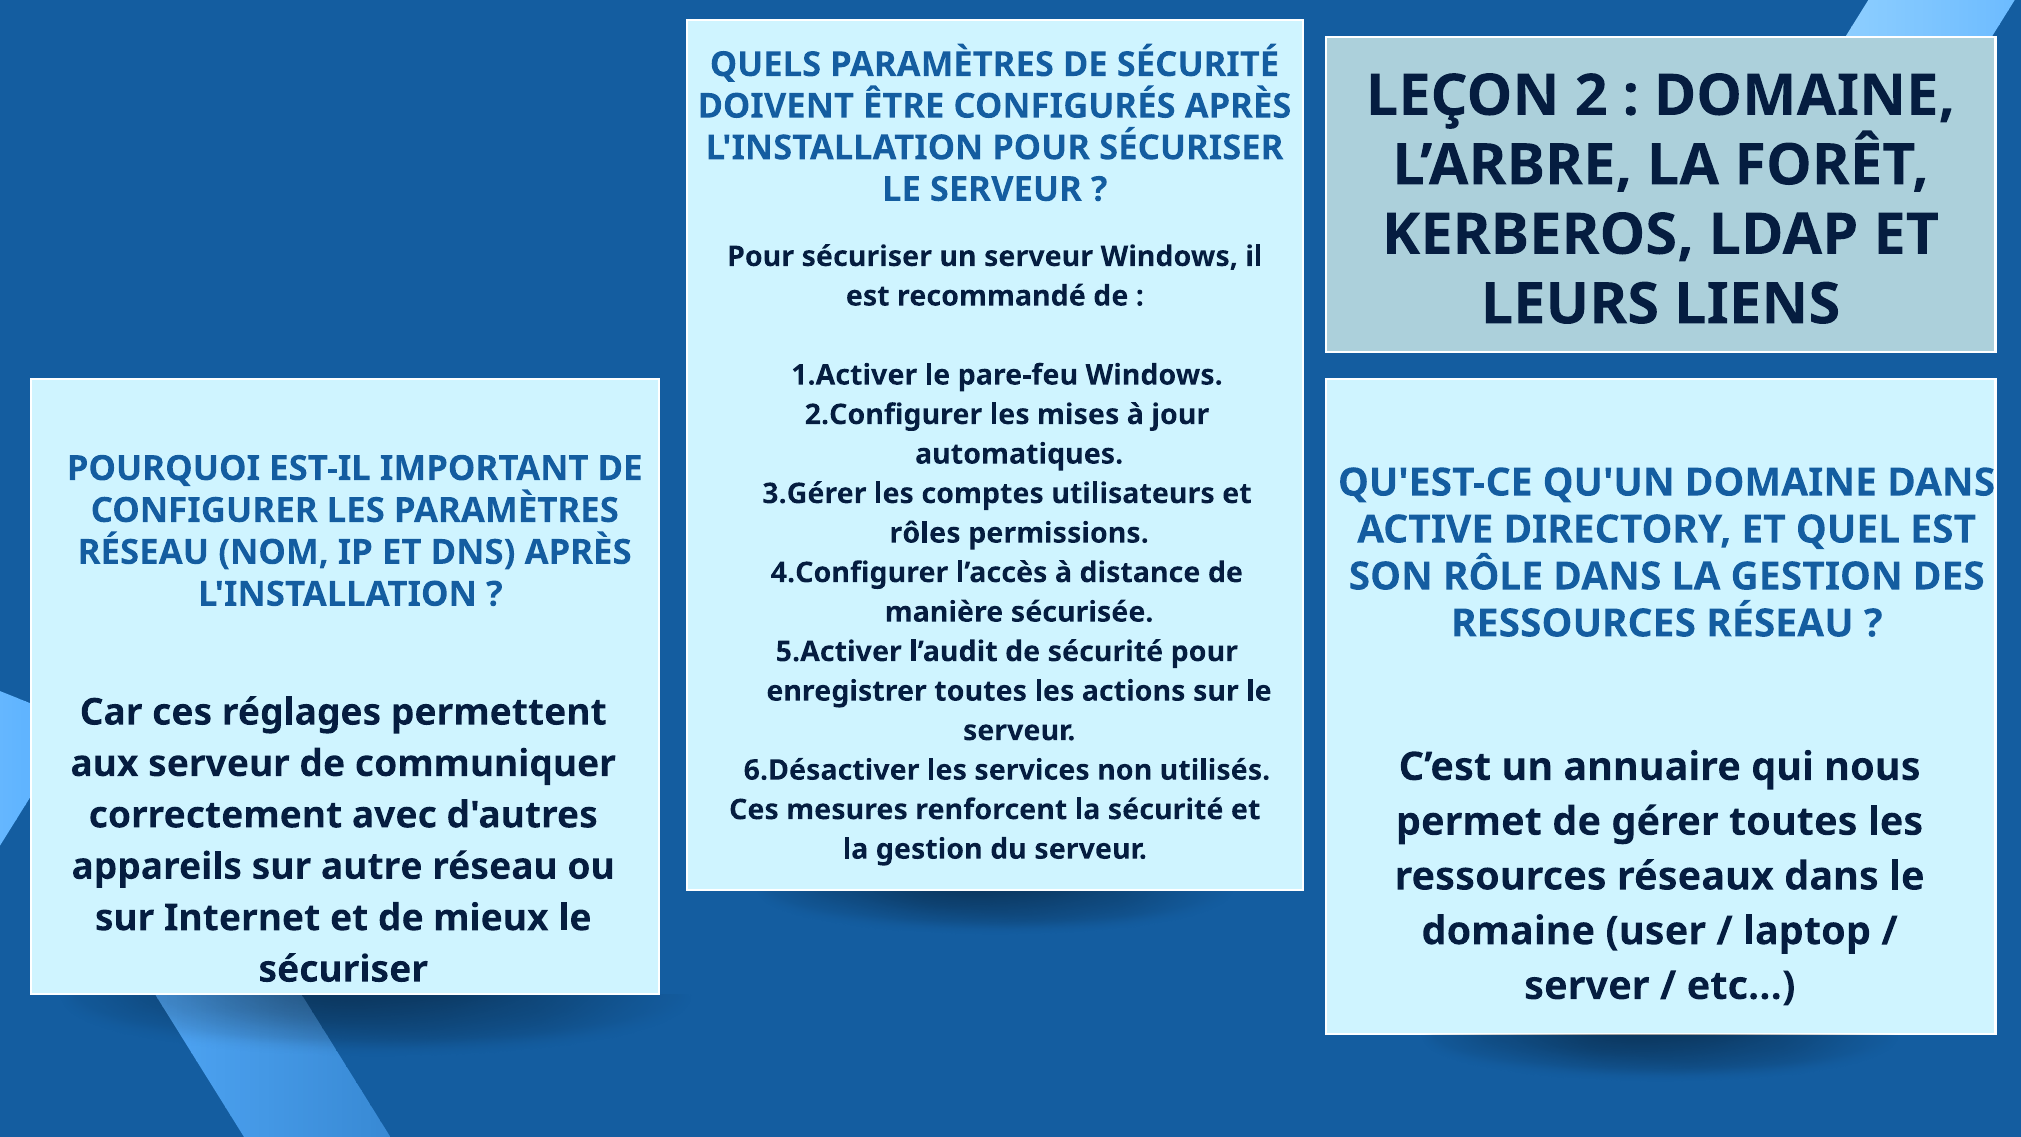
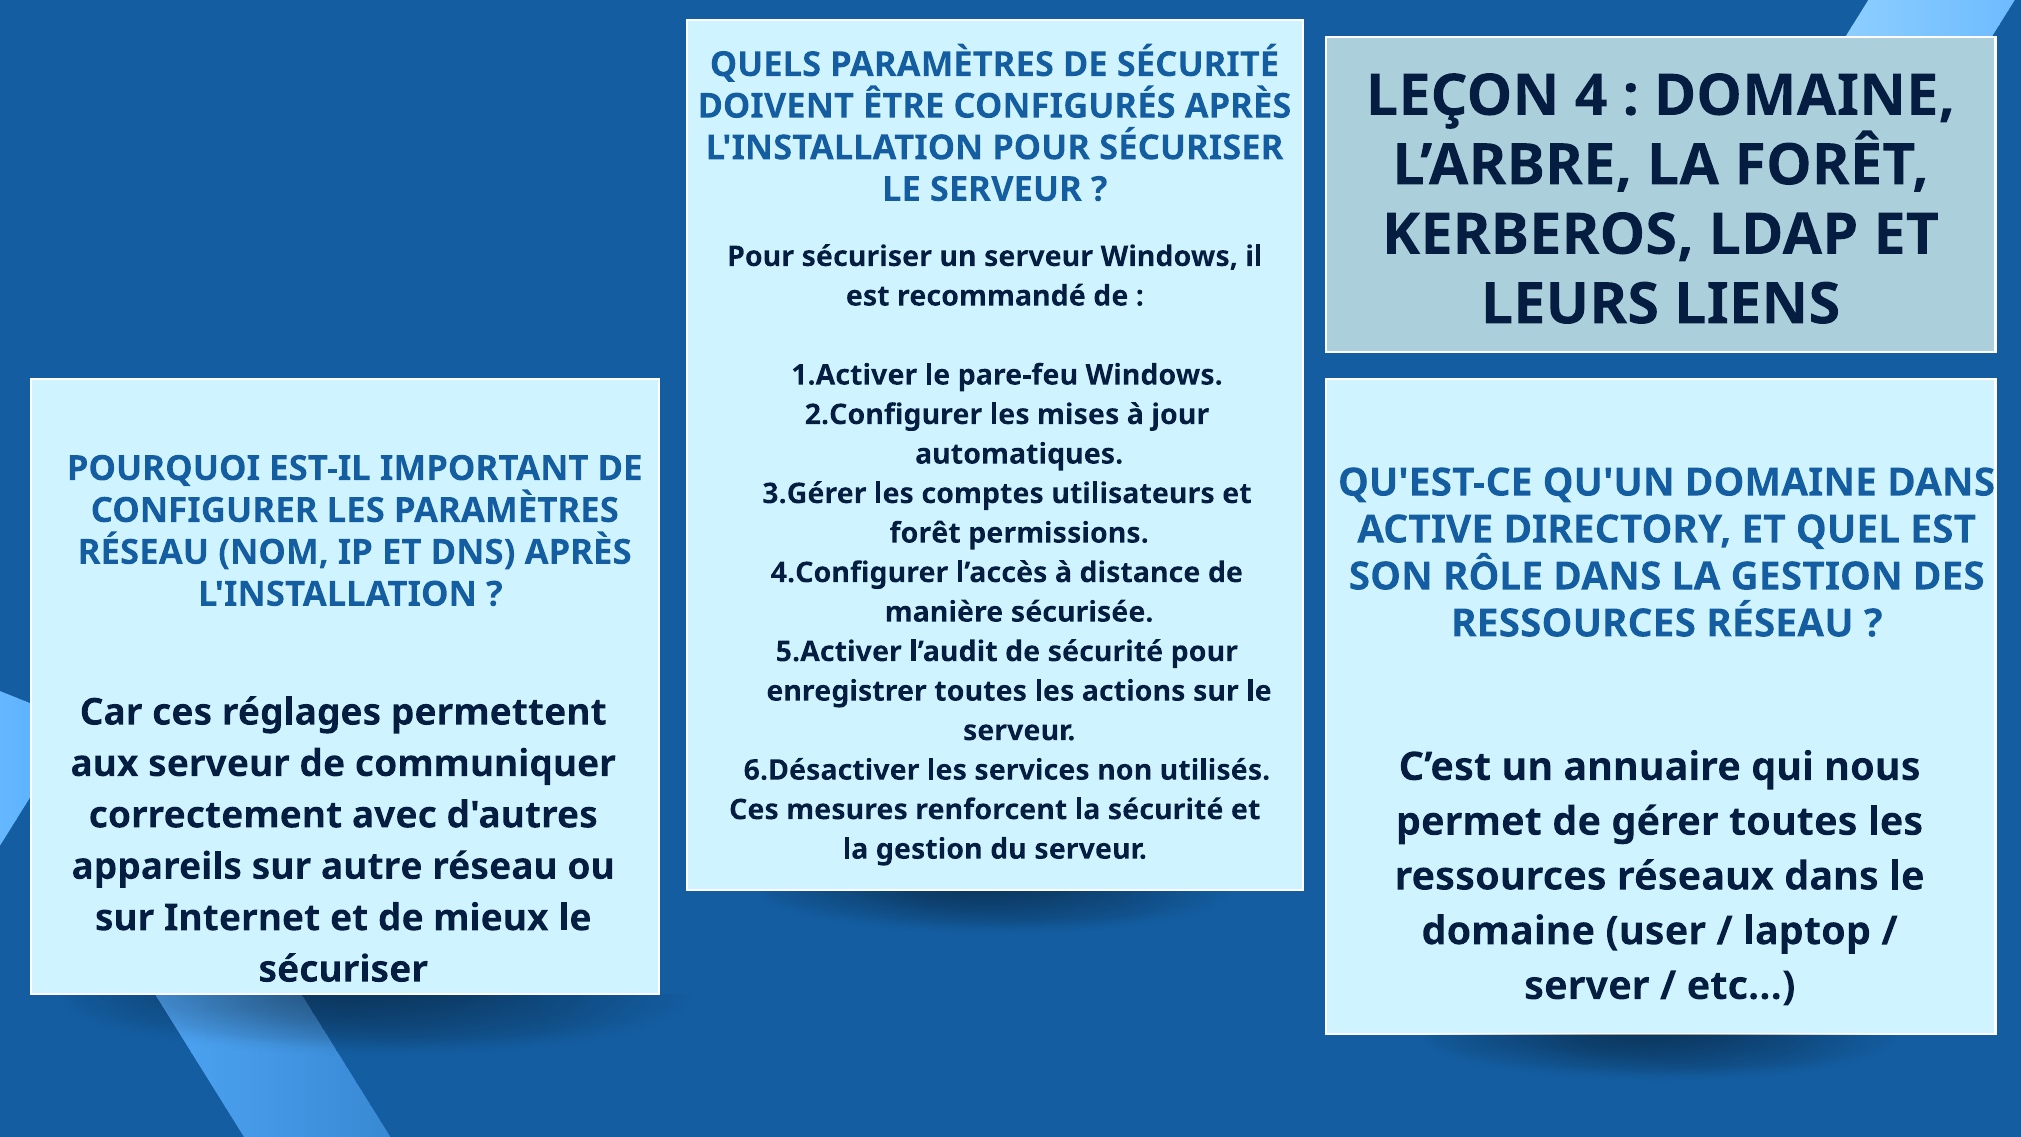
2: 2 -> 4 (1591, 96)
rôles: rôles -> forêt (925, 533)
